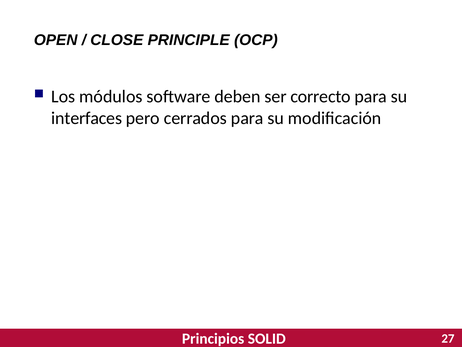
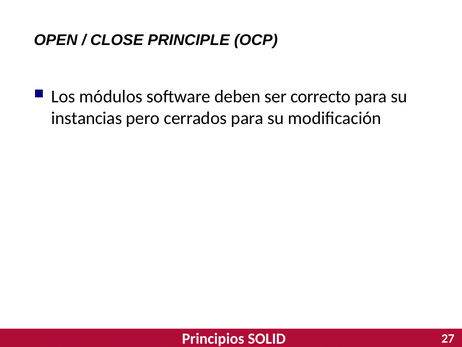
interfaces: interfaces -> instancias (87, 118)
